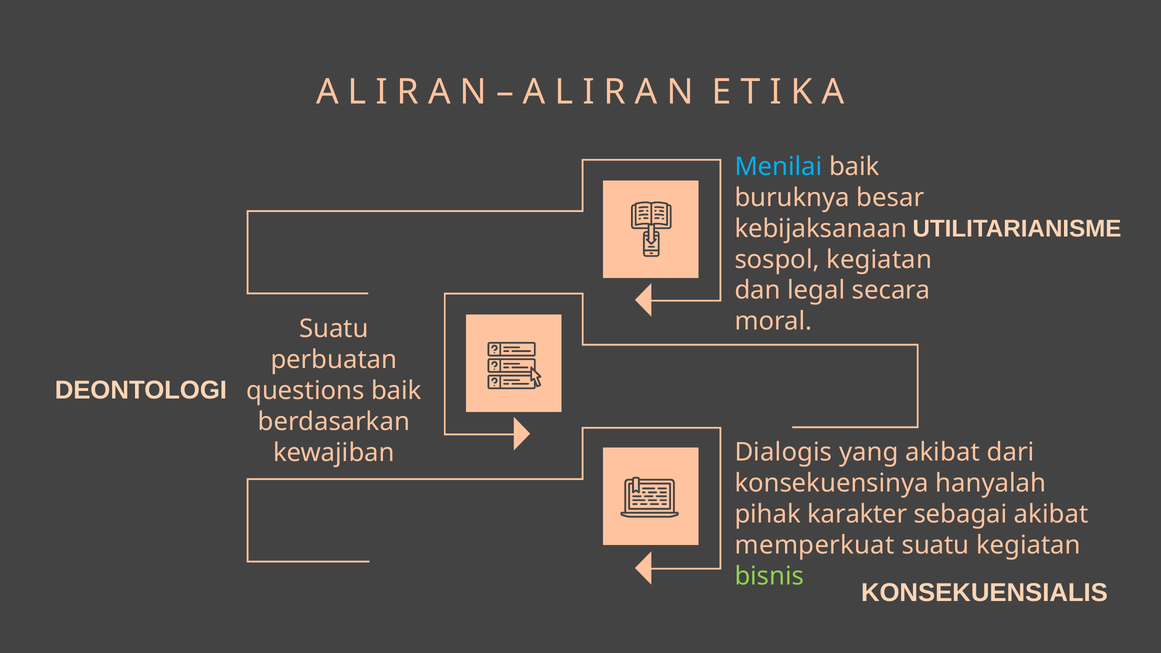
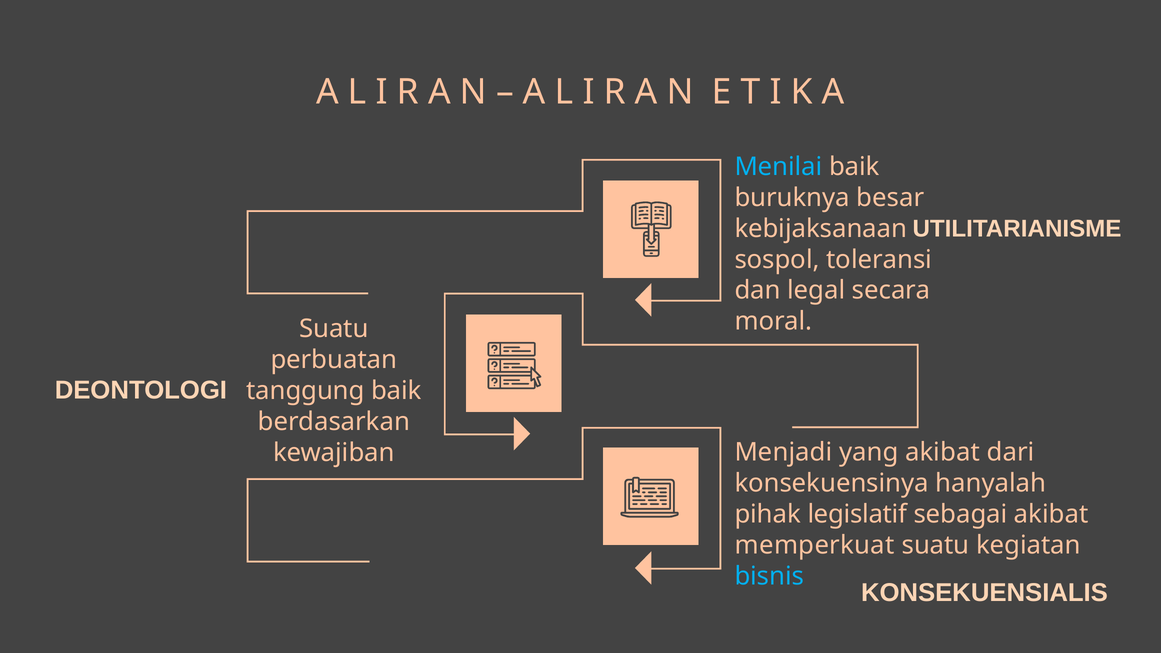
sospol kegiatan: kegiatan -> toleransi (879, 260)
questions: questions -> tanggung (305, 391)
Dialogis: Dialogis -> Menjadi (783, 453)
karakter: karakter -> legislatif (857, 514)
bisnis colour: light green -> light blue (769, 576)
